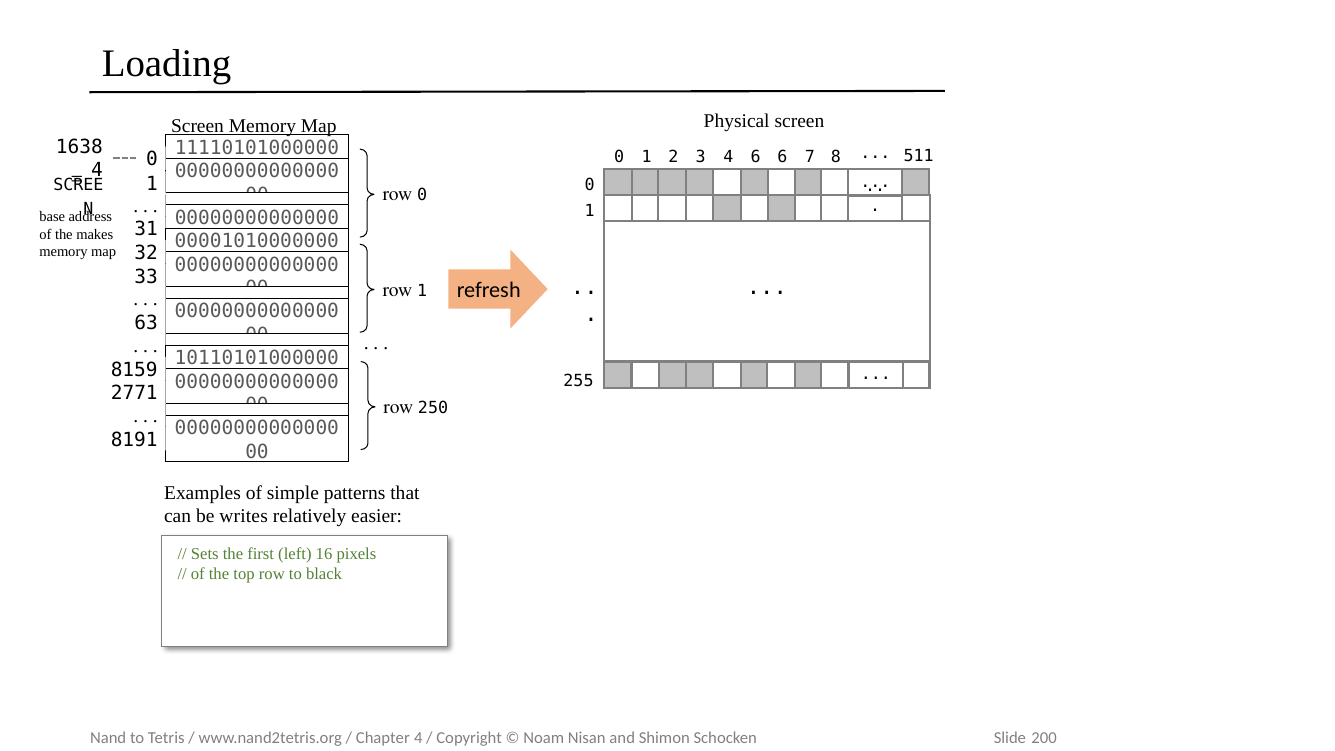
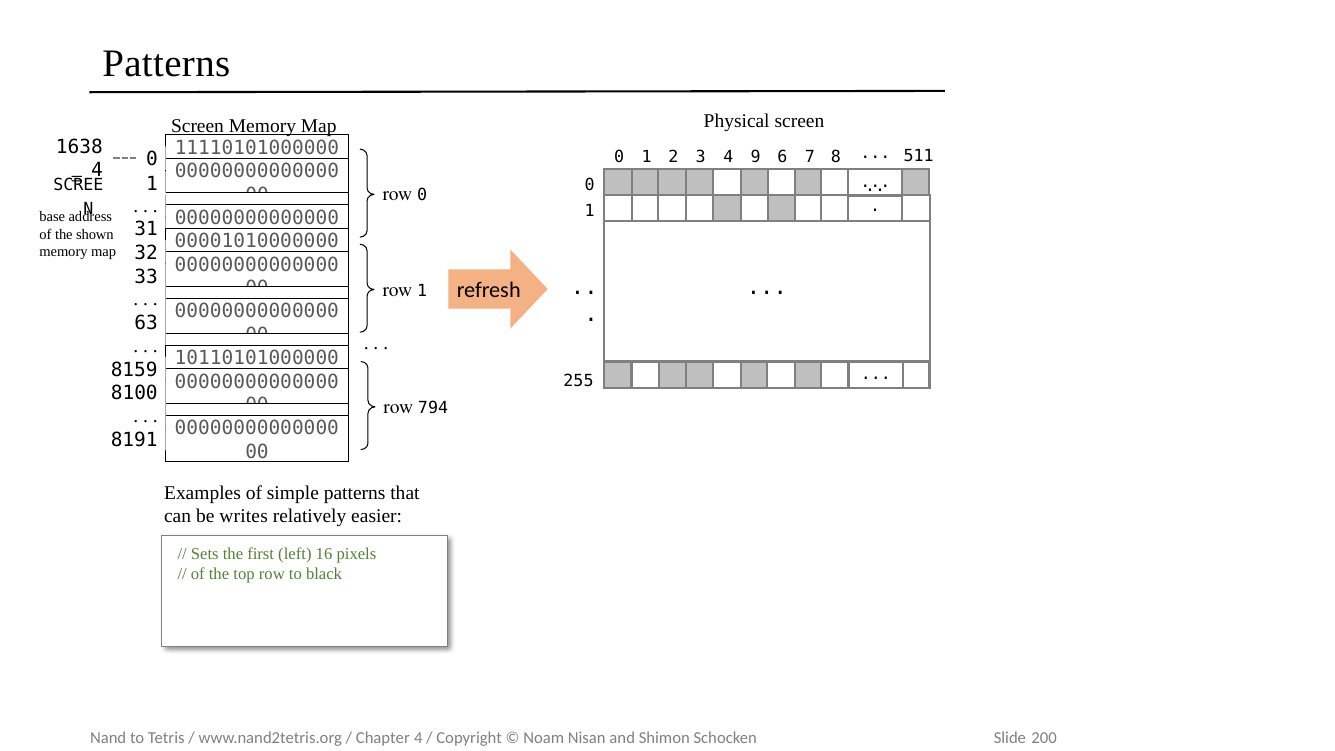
Loading: Loading -> Patterns (166, 64)
4 6: 6 -> 9 (756, 157)
makes: makes -> shown (95, 234)
2771: 2771 -> 8100 (134, 393)
250: 250 -> 794 (433, 408)
